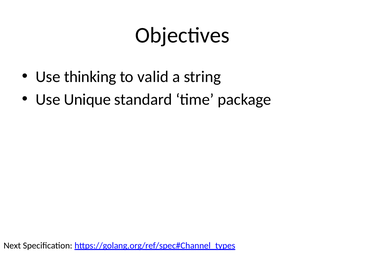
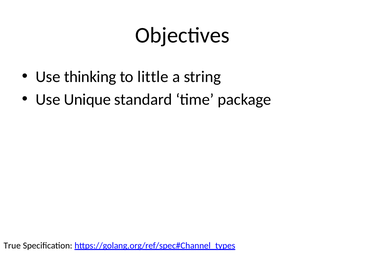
valid: valid -> little (153, 77)
Next: Next -> True (12, 245)
